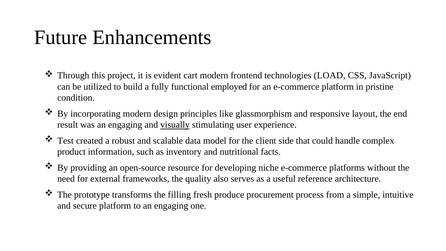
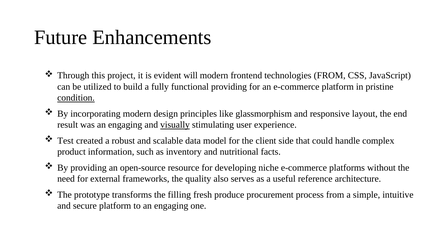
cart: cart -> will (191, 76)
technologies LOAD: LOAD -> FROM (330, 76)
functional employed: employed -> providing (229, 87)
condition underline: none -> present (76, 98)
